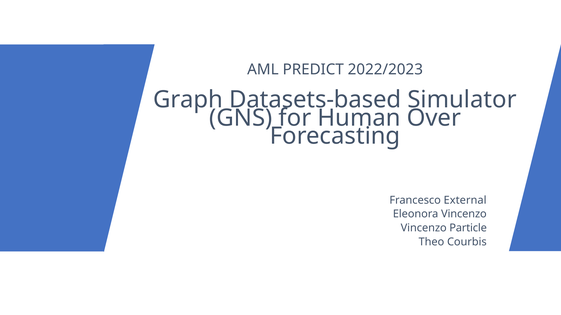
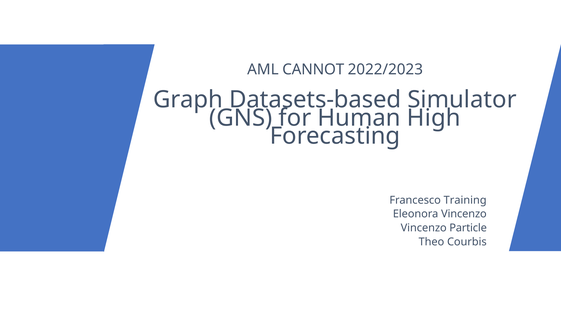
PREDICT: PREDICT -> CANNOT (313, 70)
Over: Over -> High (434, 118)
External: External -> Training (465, 201)
